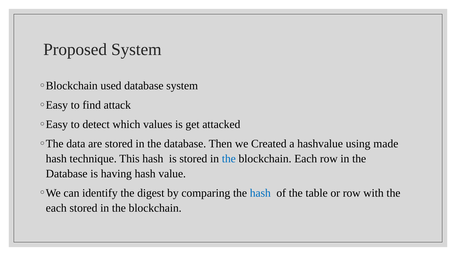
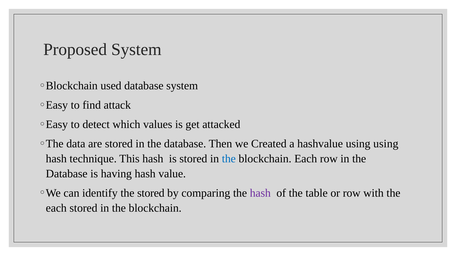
using made: made -> using (386, 144)
the digest: digest -> stored (151, 193)
hash colour: blue -> purple (260, 193)
